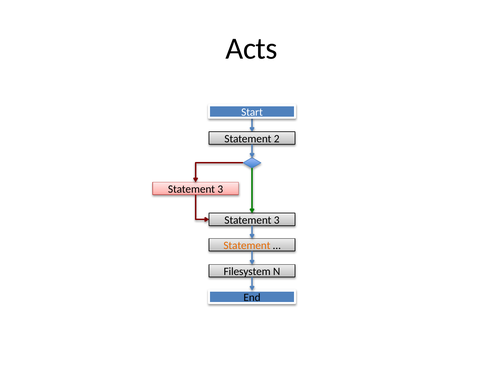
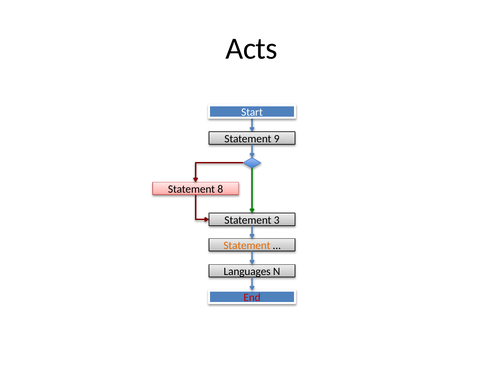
2: 2 -> 9 (277, 139)
3: 3 -> 8 (220, 189)
Filesystem: Filesystem -> Languages (247, 271)
End colour: black -> red (252, 297)
